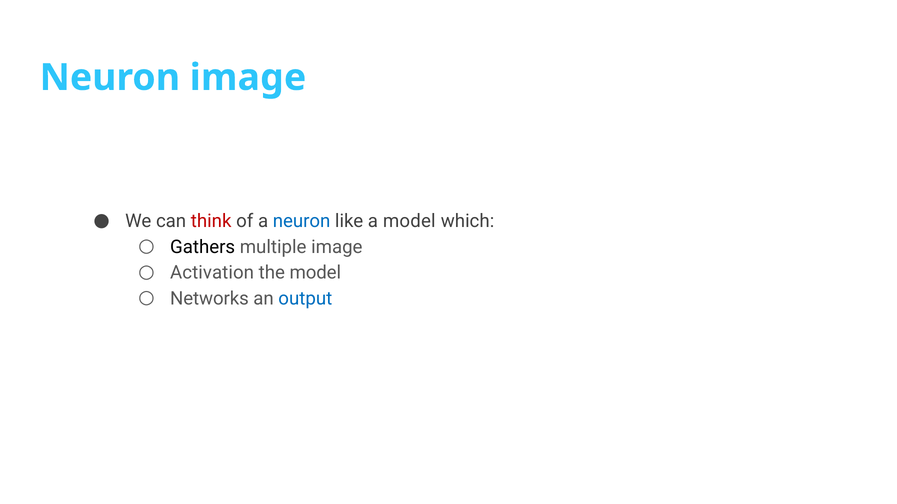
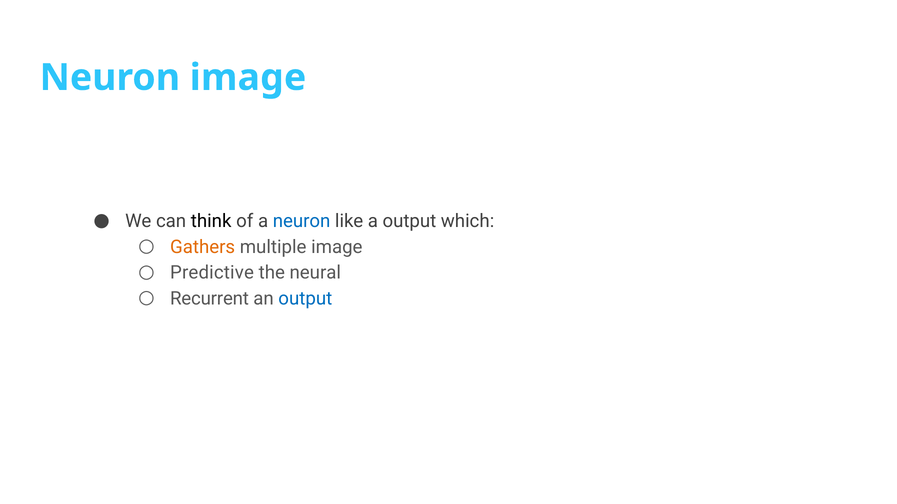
think colour: red -> black (211, 221)
a model: model -> output (409, 221)
Gathers colour: black -> orange (203, 247)
Activation: Activation -> Predictive (212, 273)
the model: model -> neural (315, 273)
Networks: Networks -> Recurrent (209, 299)
